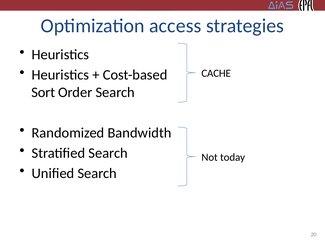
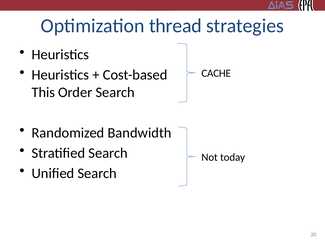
access: access -> thread (175, 26)
Sort: Sort -> This (43, 92)
